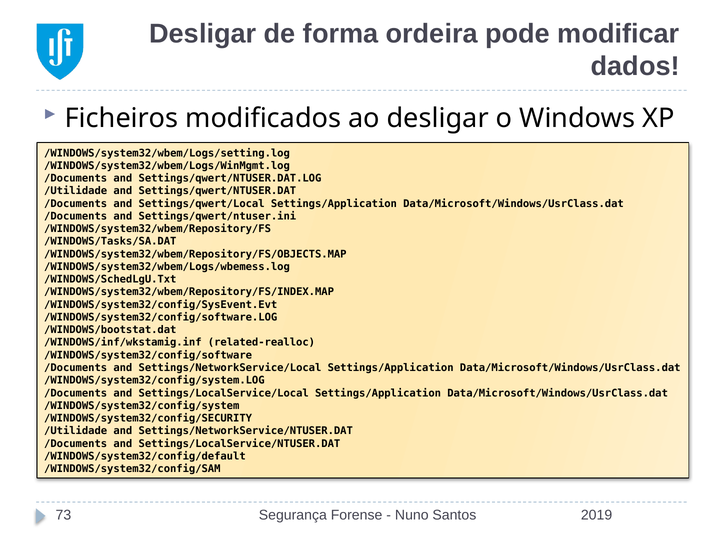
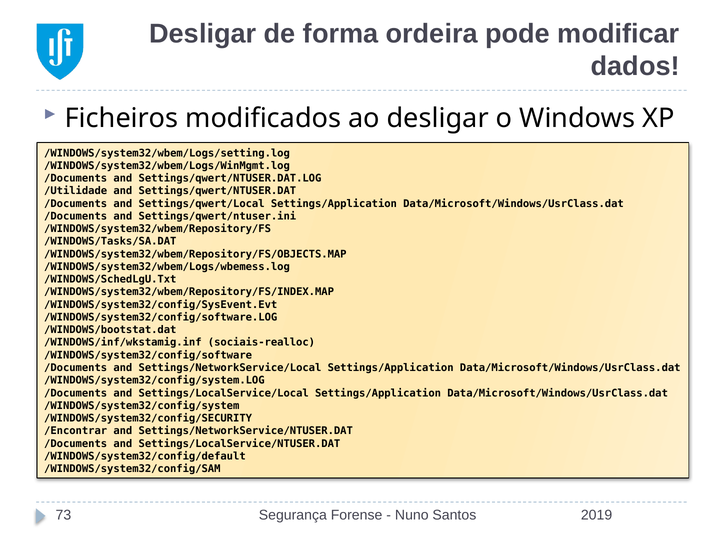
related-realloc: related-realloc -> sociais-realloc (261, 343)
/Utilidade: /Utilidade -> /Encontrar (76, 431)
